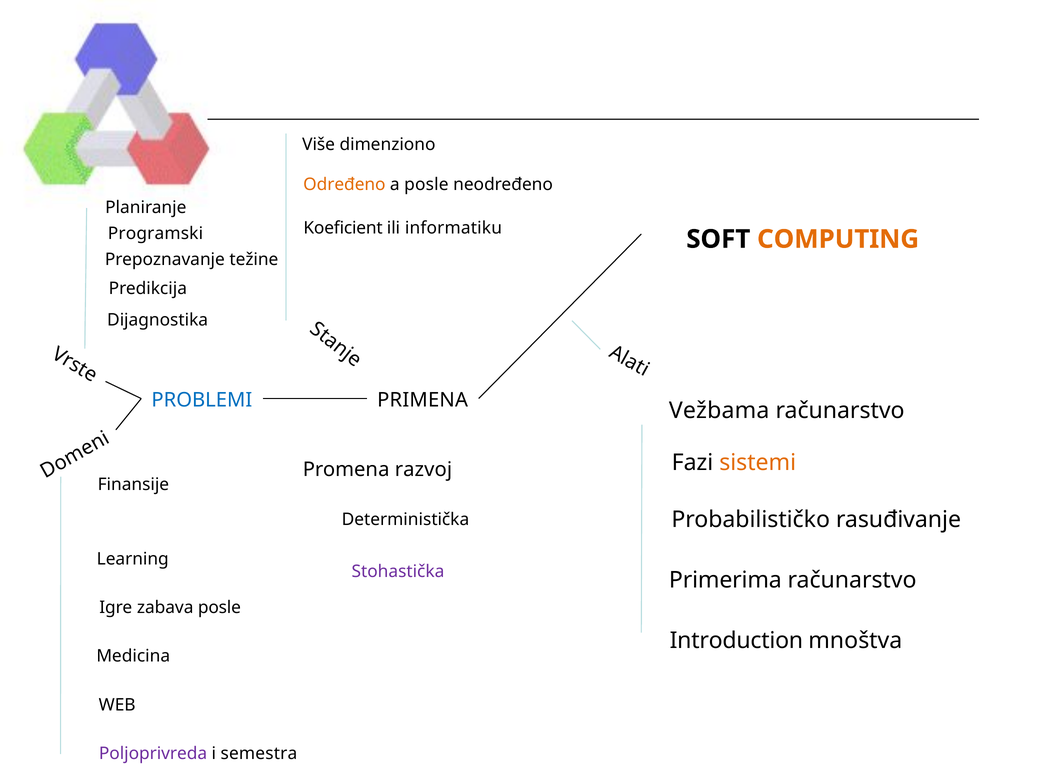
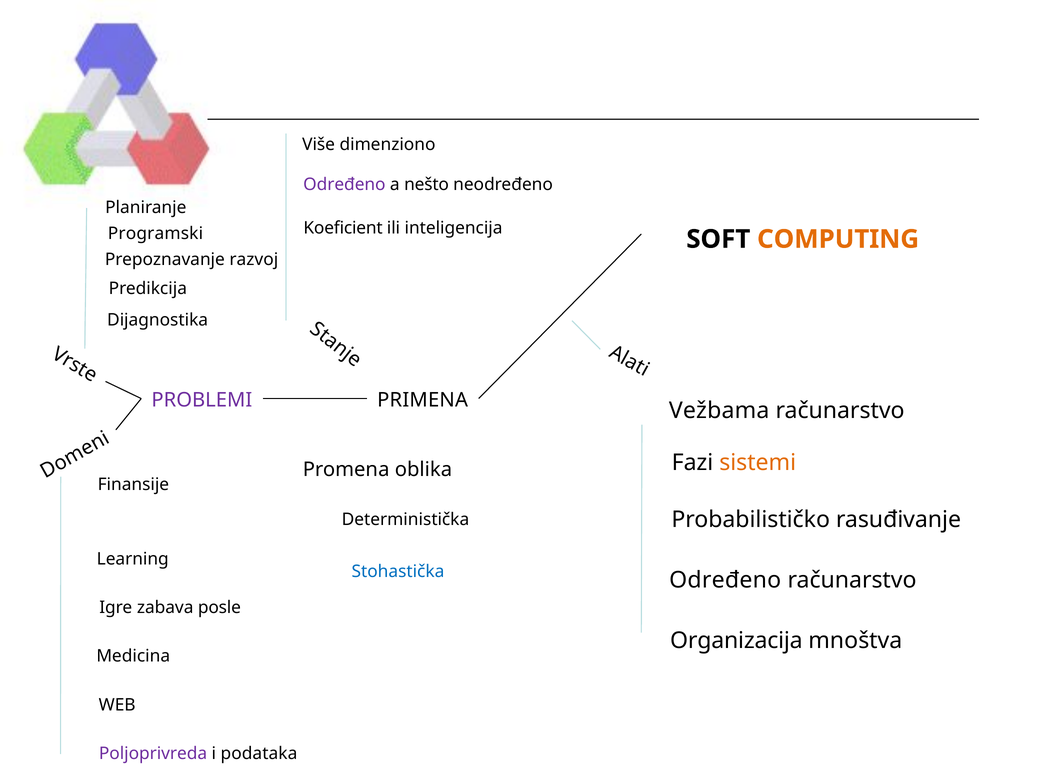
Određeno colour: orange -> purple (344, 185)
a posle: posle -> nešto (427, 185)
informatiku: informatiku -> inteligencija (454, 228)
težine: težine -> razvoj (254, 259)
PROBLEMI colour: blue -> purple (202, 400)
razvoj: razvoj -> oblika (423, 469)
Stohastička colour: purple -> blue (398, 571)
Primerima: Primerima -> Određeno (725, 580)
Introduction: Introduction -> Organizacija (736, 641)
semestra: semestra -> podataka (259, 753)
